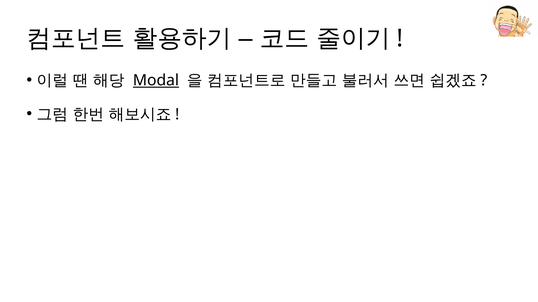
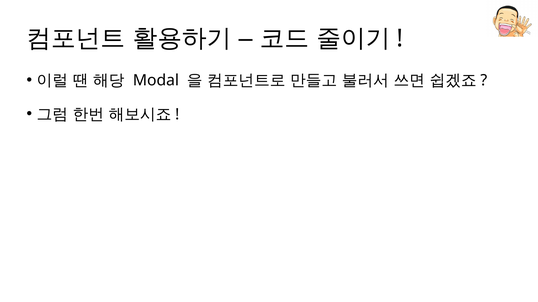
Modal underline: present -> none (156, 81)
